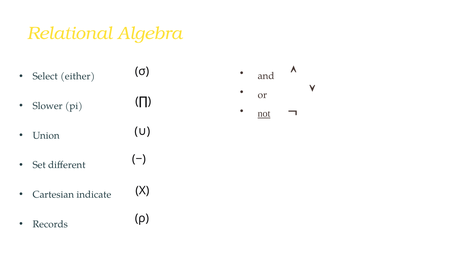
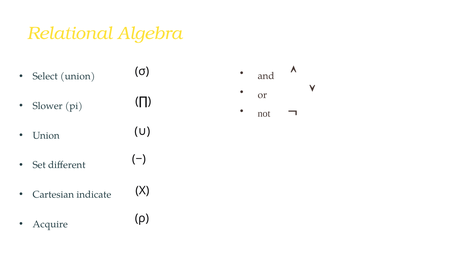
Select either: either -> union (78, 76)
not underline: present -> none (264, 114)
Records: Records -> Acquire (50, 224)
